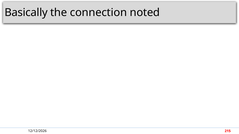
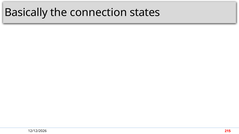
noted: noted -> states (145, 12)
